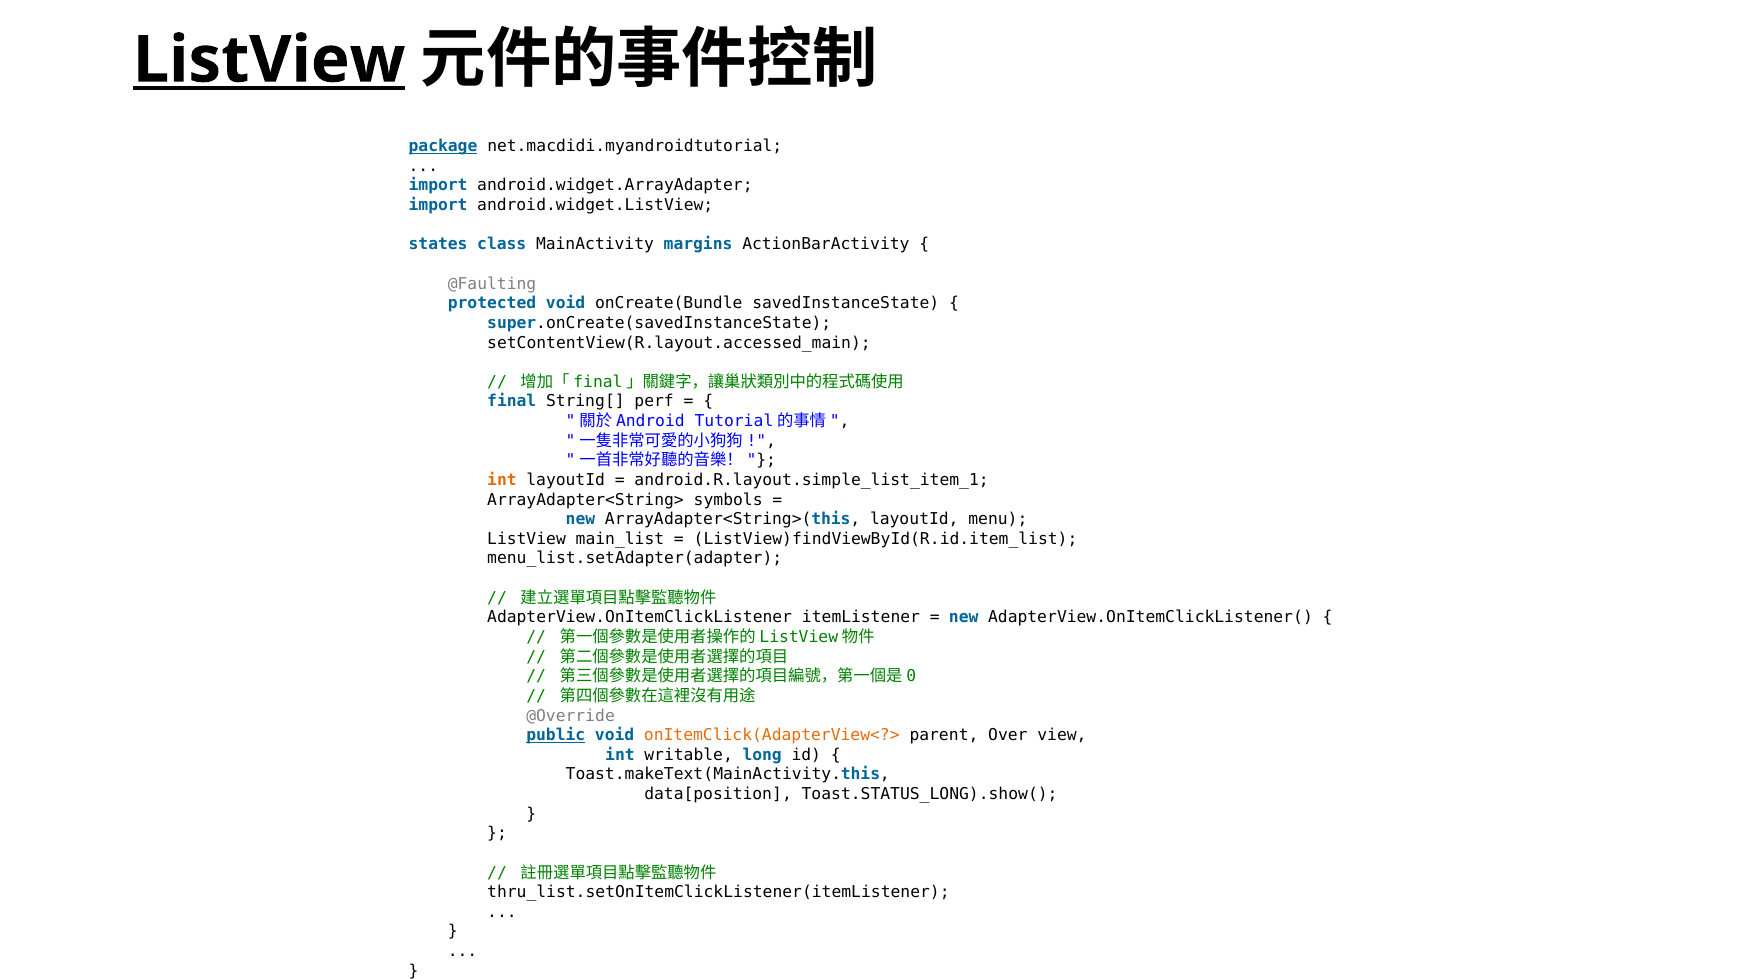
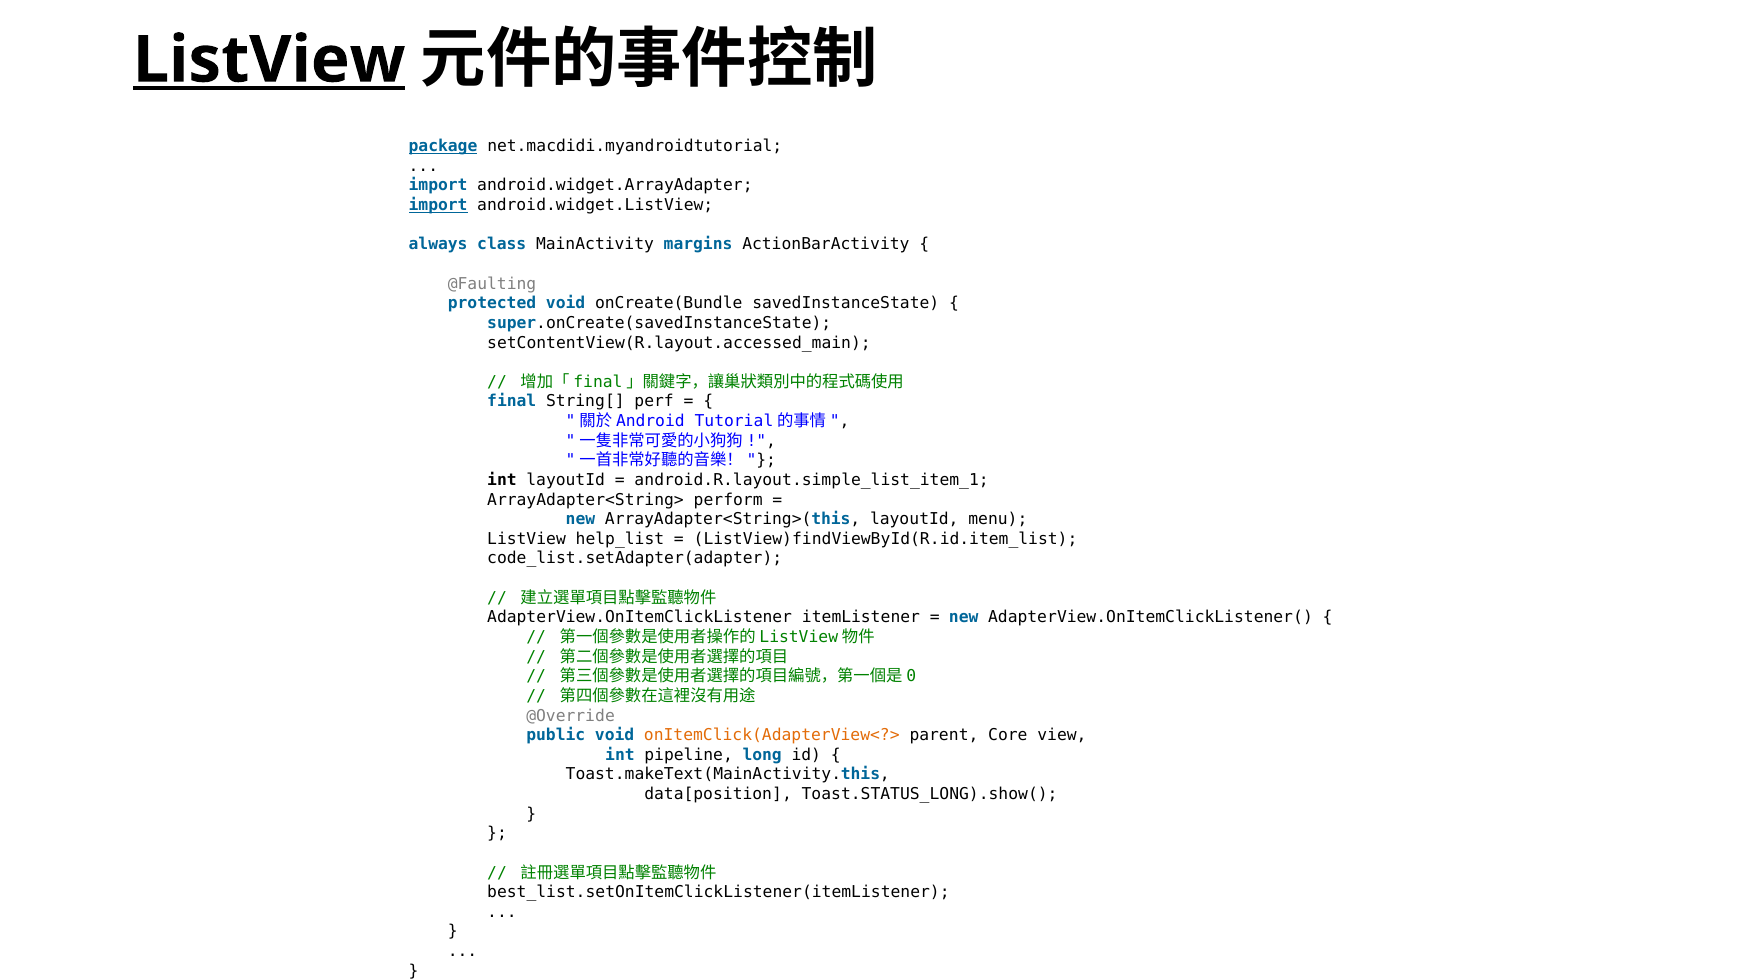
import underline: none -> present (438, 205)
states: states -> always (438, 245)
int colour: orange -> black (502, 480)
symbols: symbols -> perform (728, 500)
main_list: main_list -> help_list (620, 539)
menu_list.setAdapter(adapter: menu_list.setAdapter(adapter -> code_list.setAdapter(adapter (635, 559)
public underline: present -> none (556, 735)
Over: Over -> Core (1008, 735)
writable: writable -> pipeline (689, 755)
thru_list.setOnItemClickListener(itemListener: thru_list.setOnItemClickListener(itemListener -> best_list.setOnItemClickListener(itemListener (718, 893)
